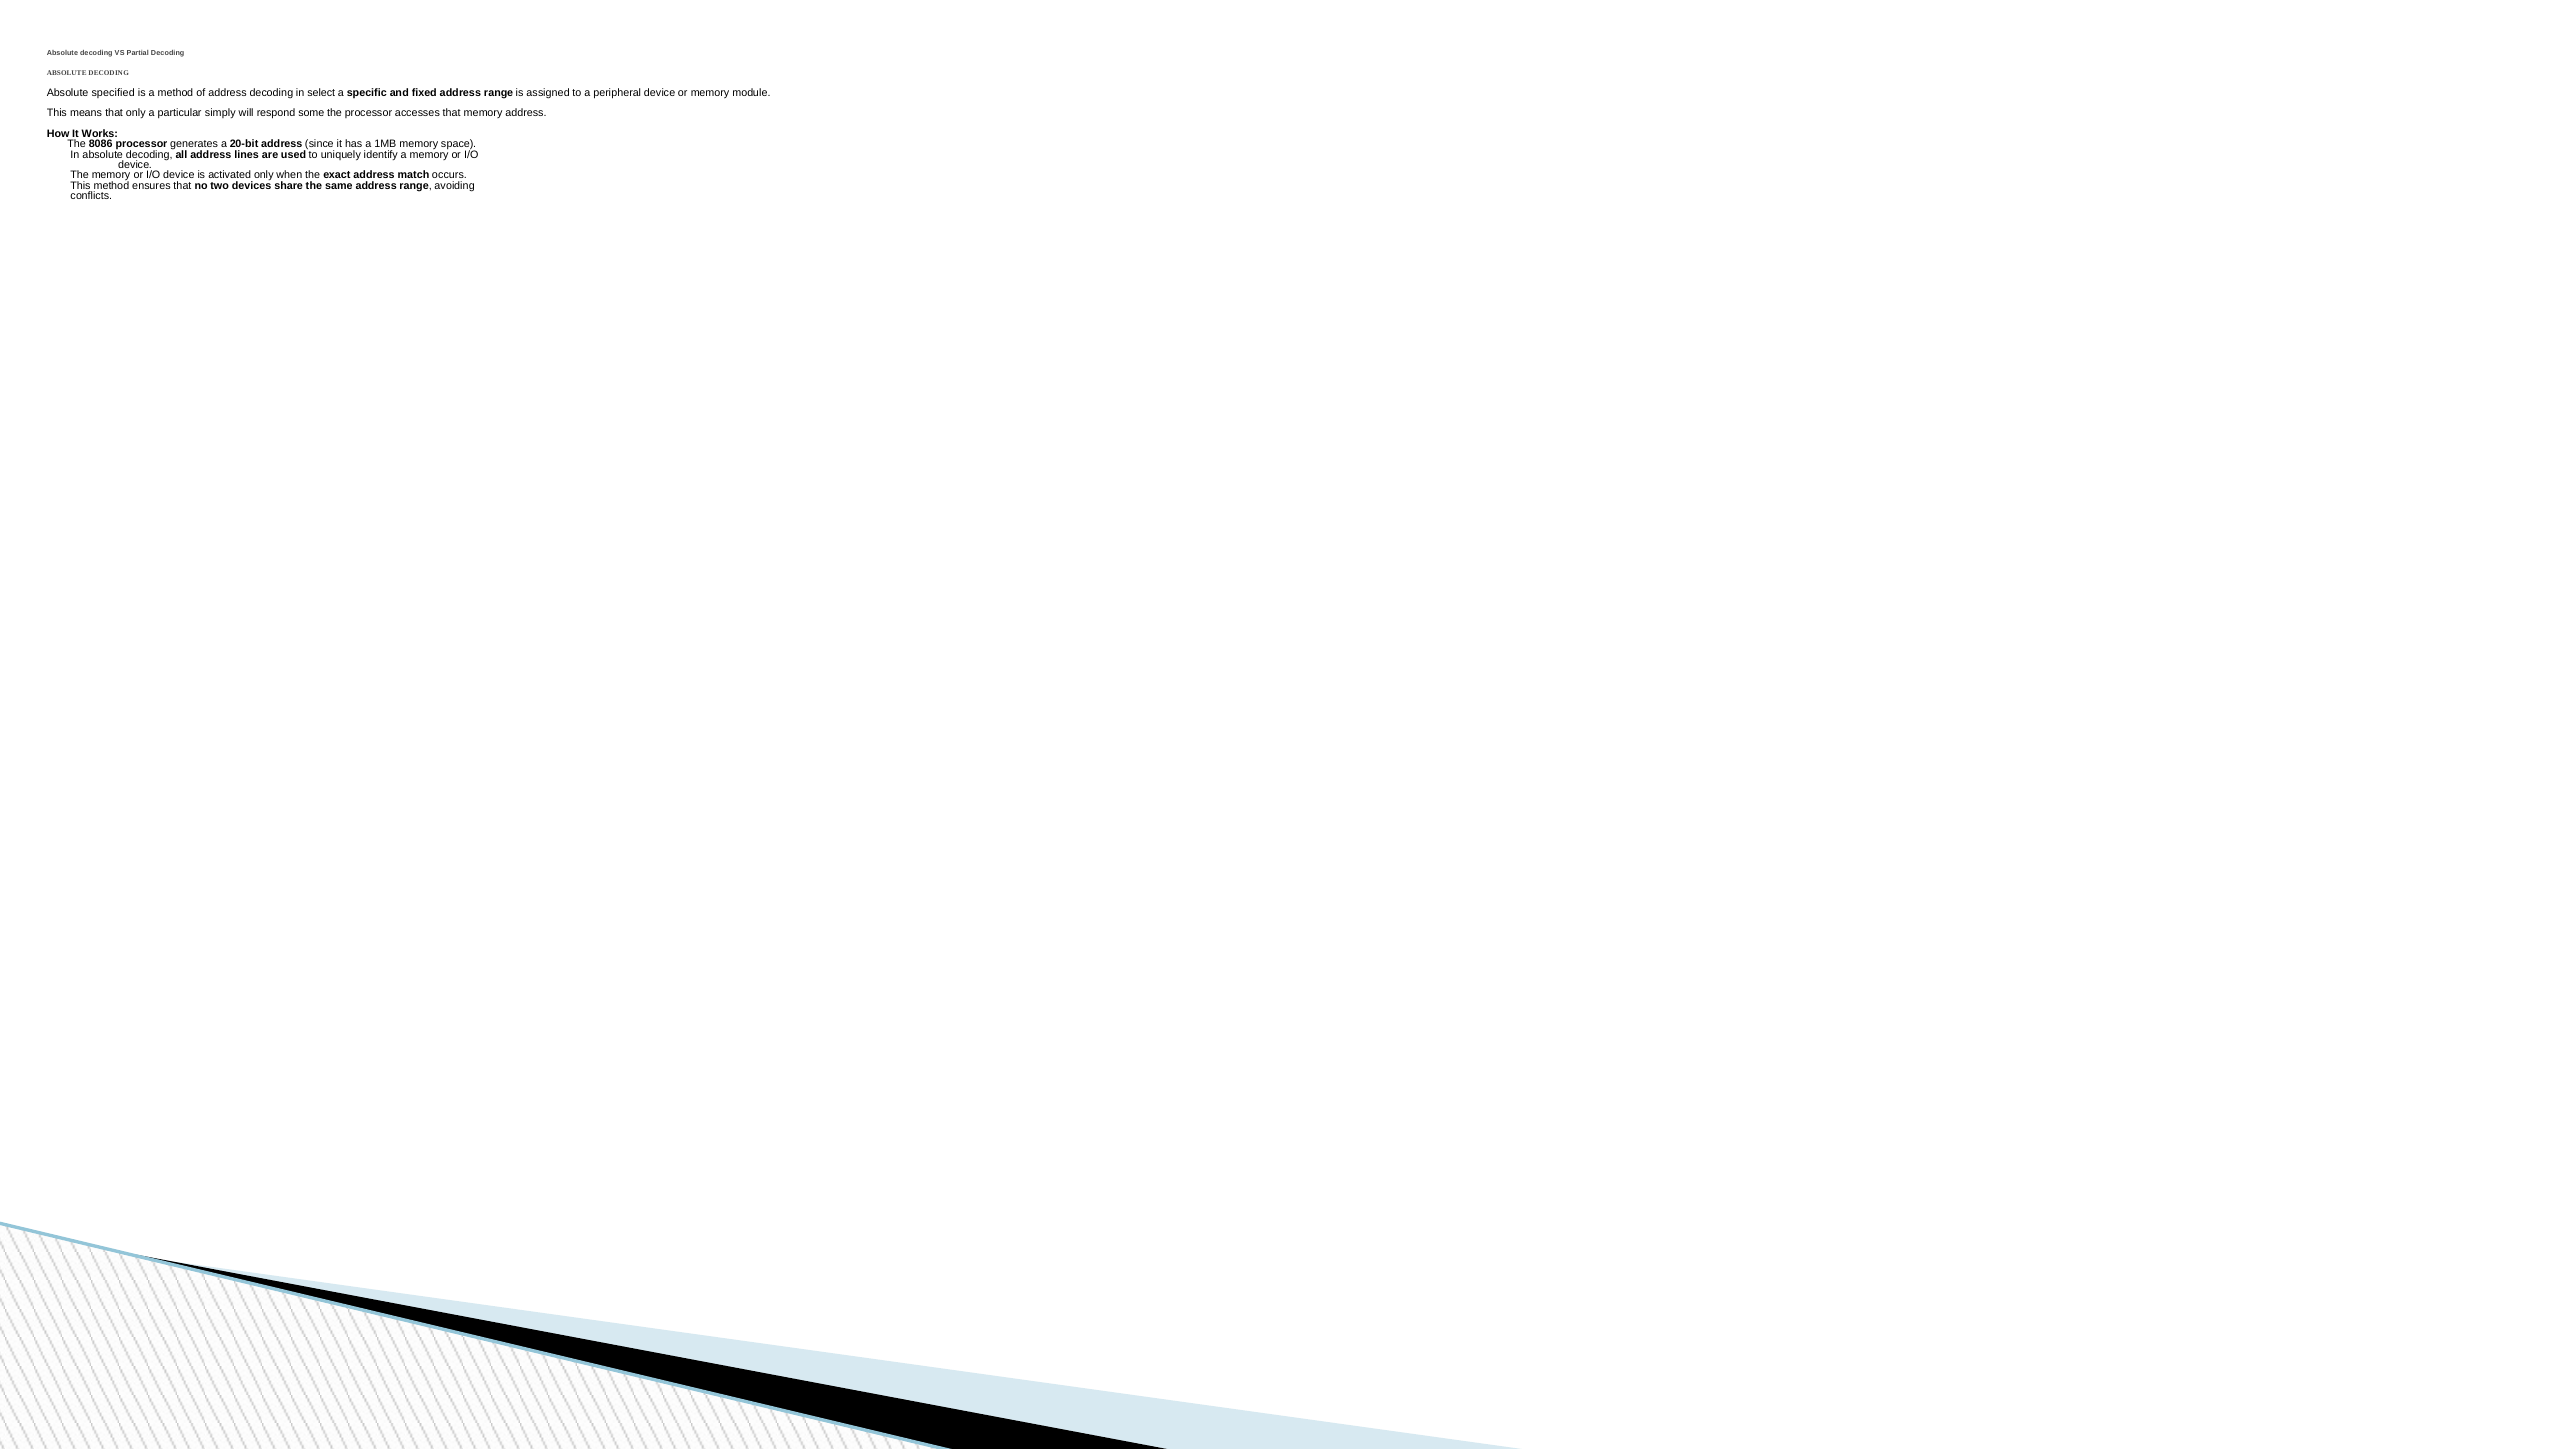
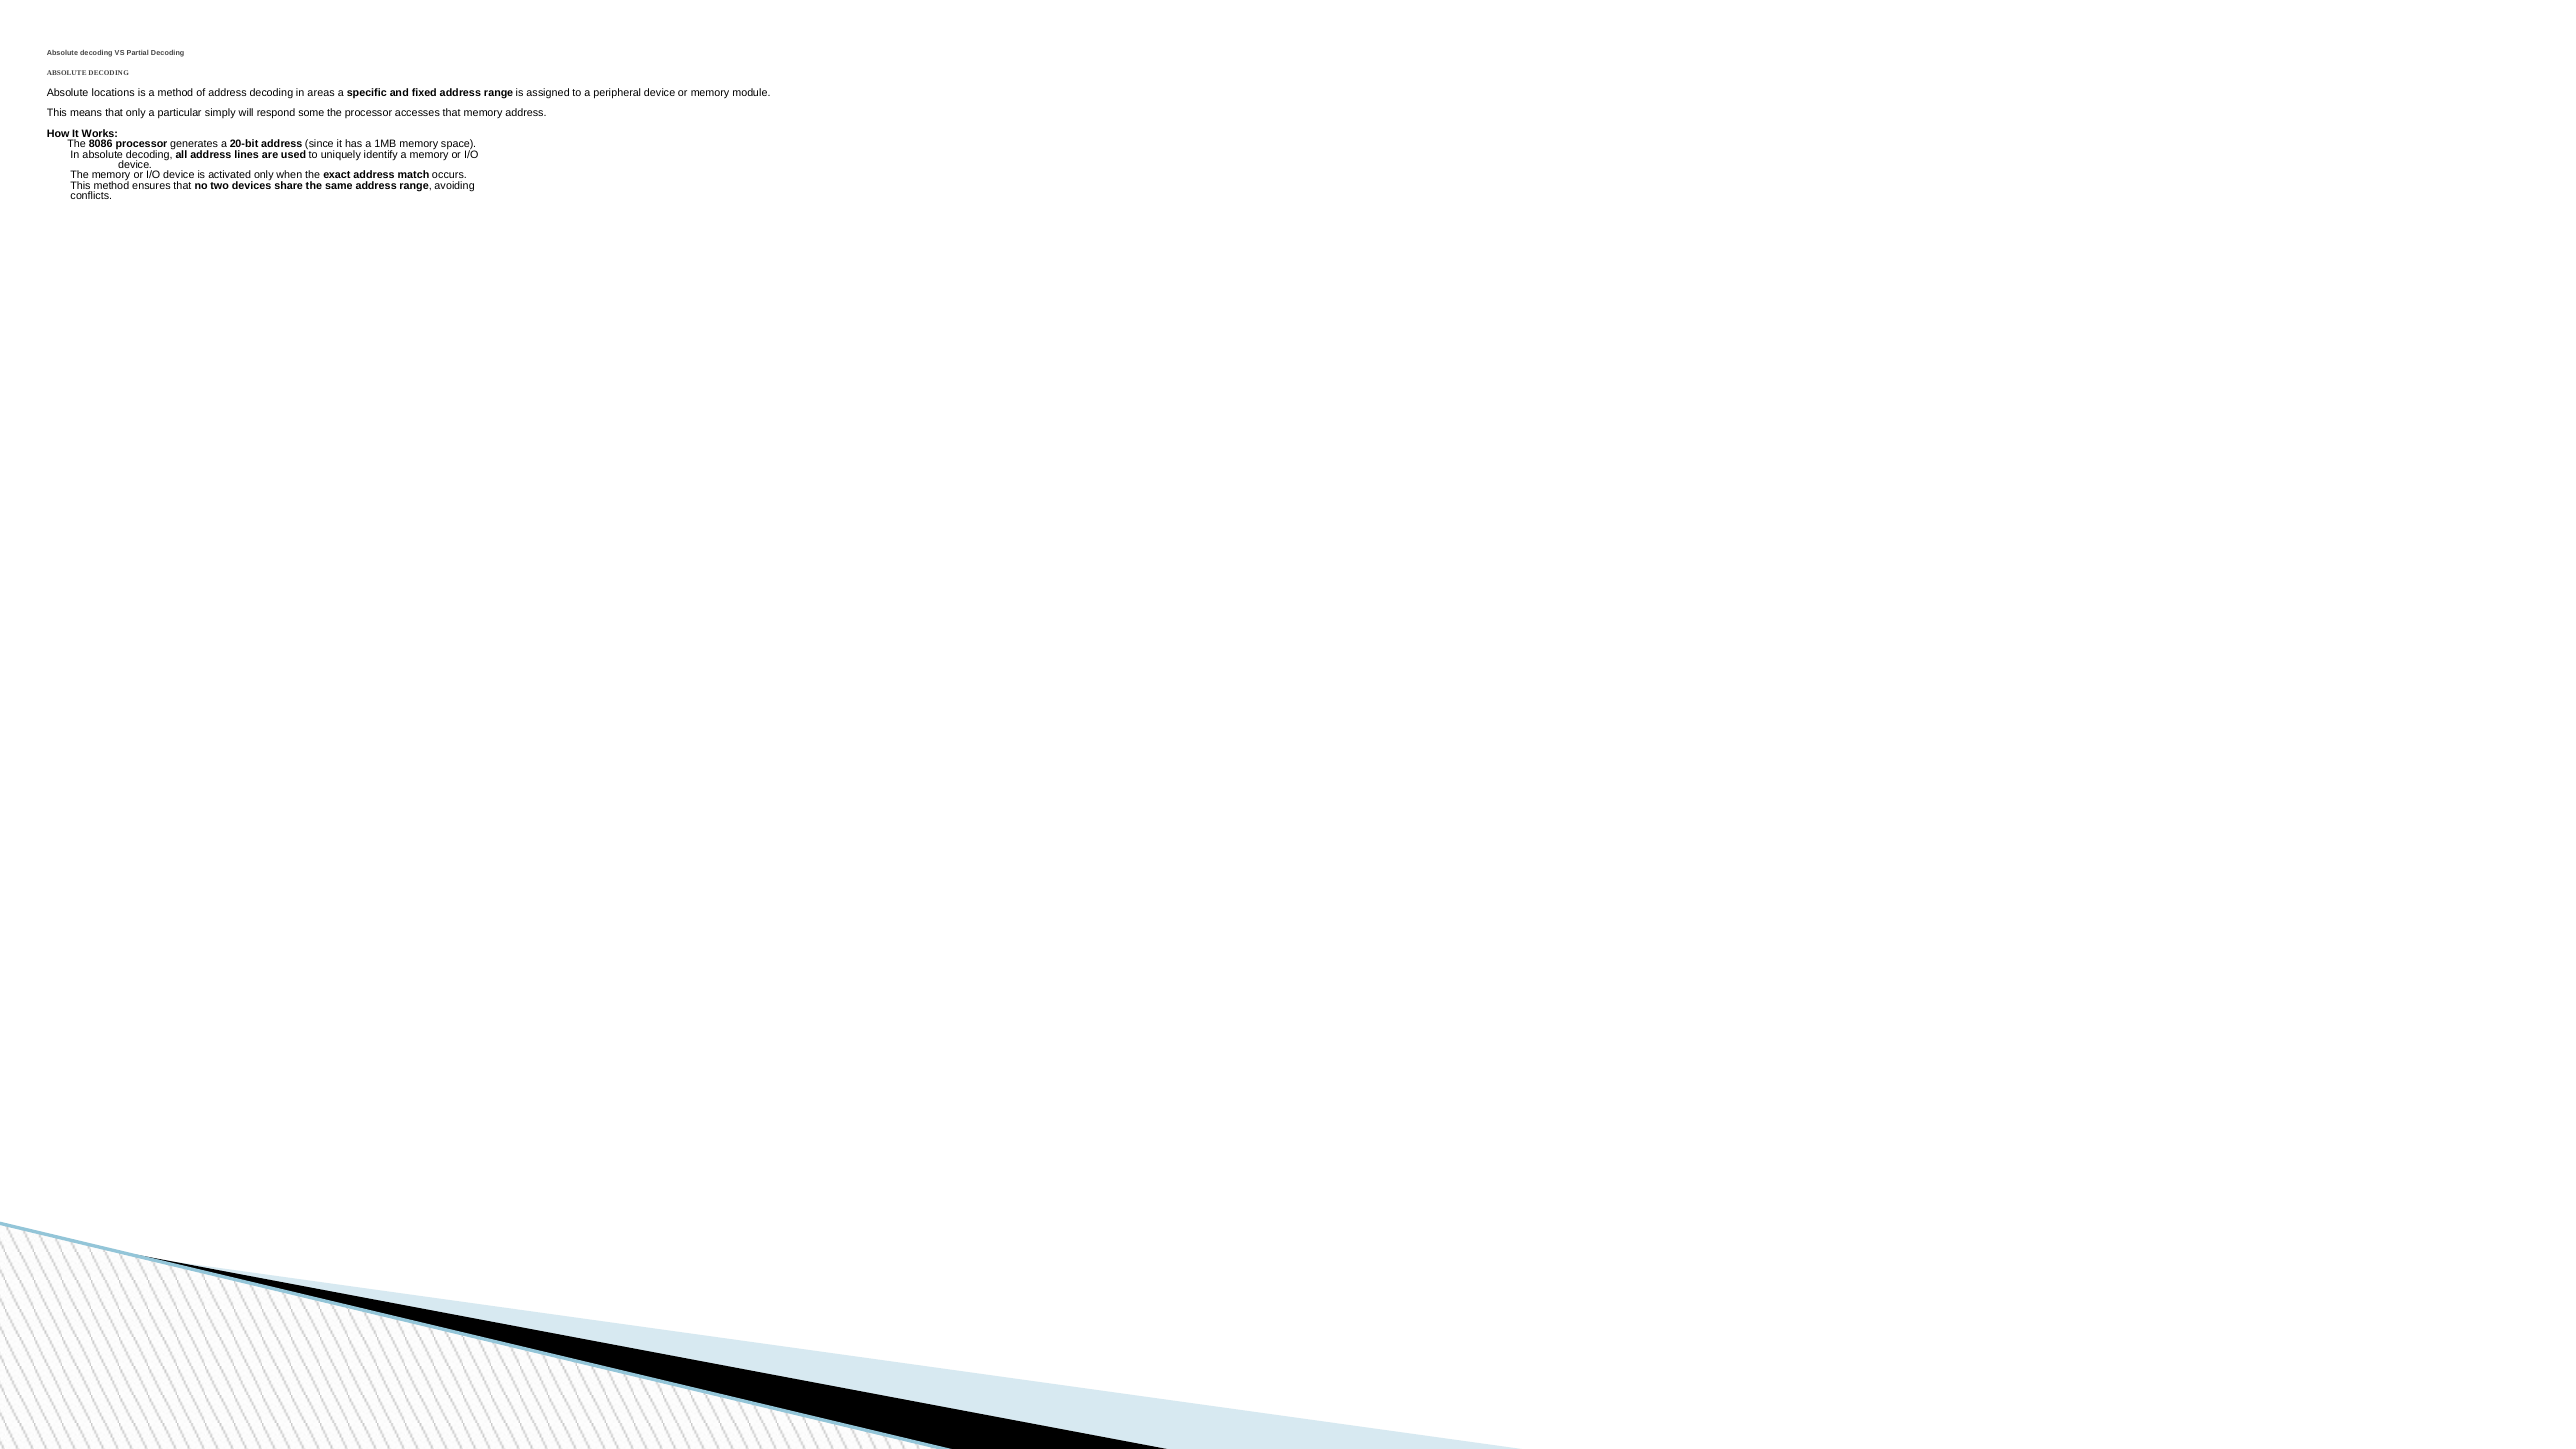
specified: specified -> locations (113, 92)
select: select -> areas (321, 92)
